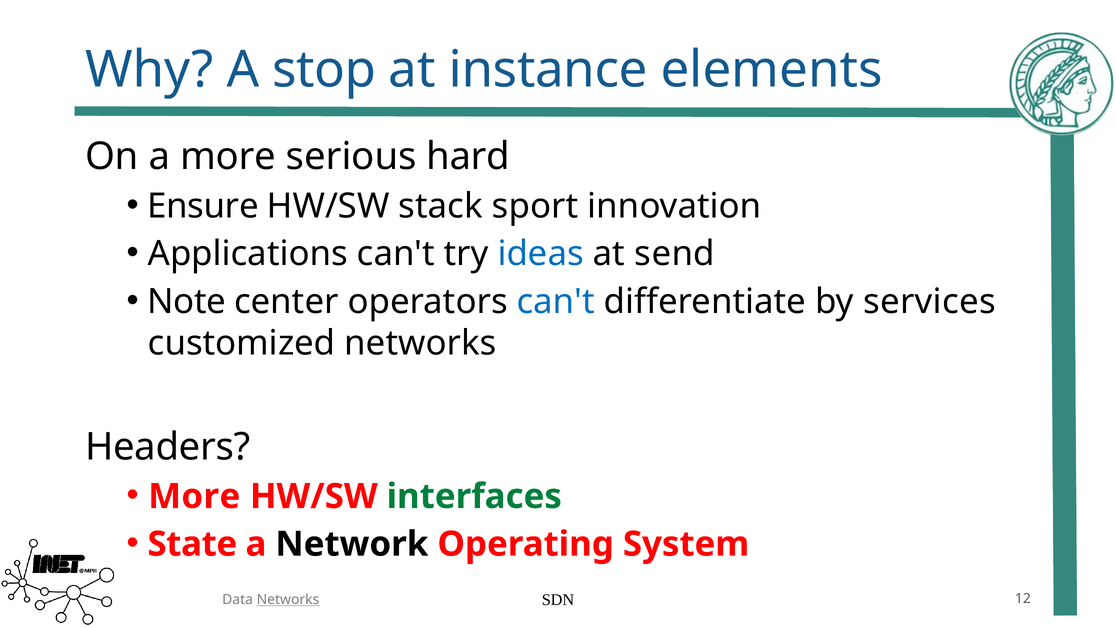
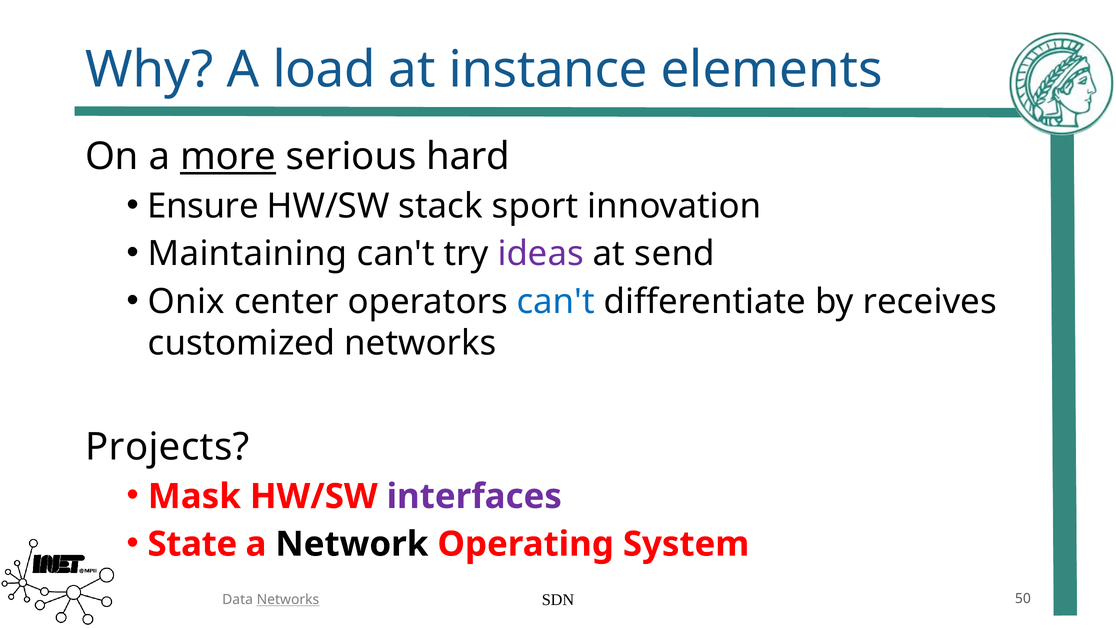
stop: stop -> load (324, 70)
more underline: none -> present (228, 157)
Applications: Applications -> Maintaining (248, 254)
ideas colour: blue -> purple (541, 254)
Note: Note -> Onix (186, 301)
services: services -> receives (930, 301)
Headers: Headers -> Projects (167, 447)
More: More -> Mask (194, 496)
interfaces colour: green -> purple (474, 496)
12: 12 -> 50 (1023, 598)
